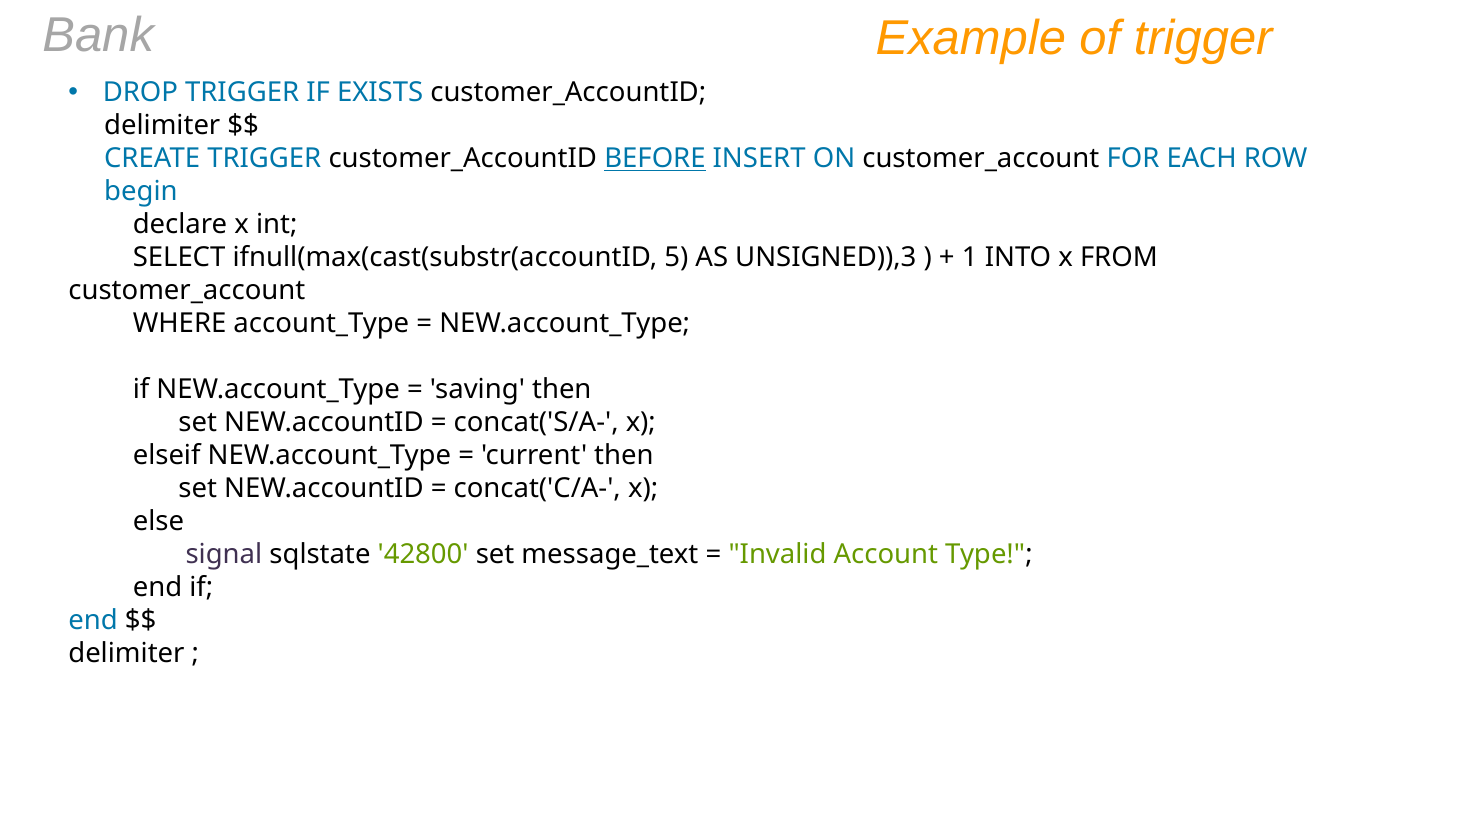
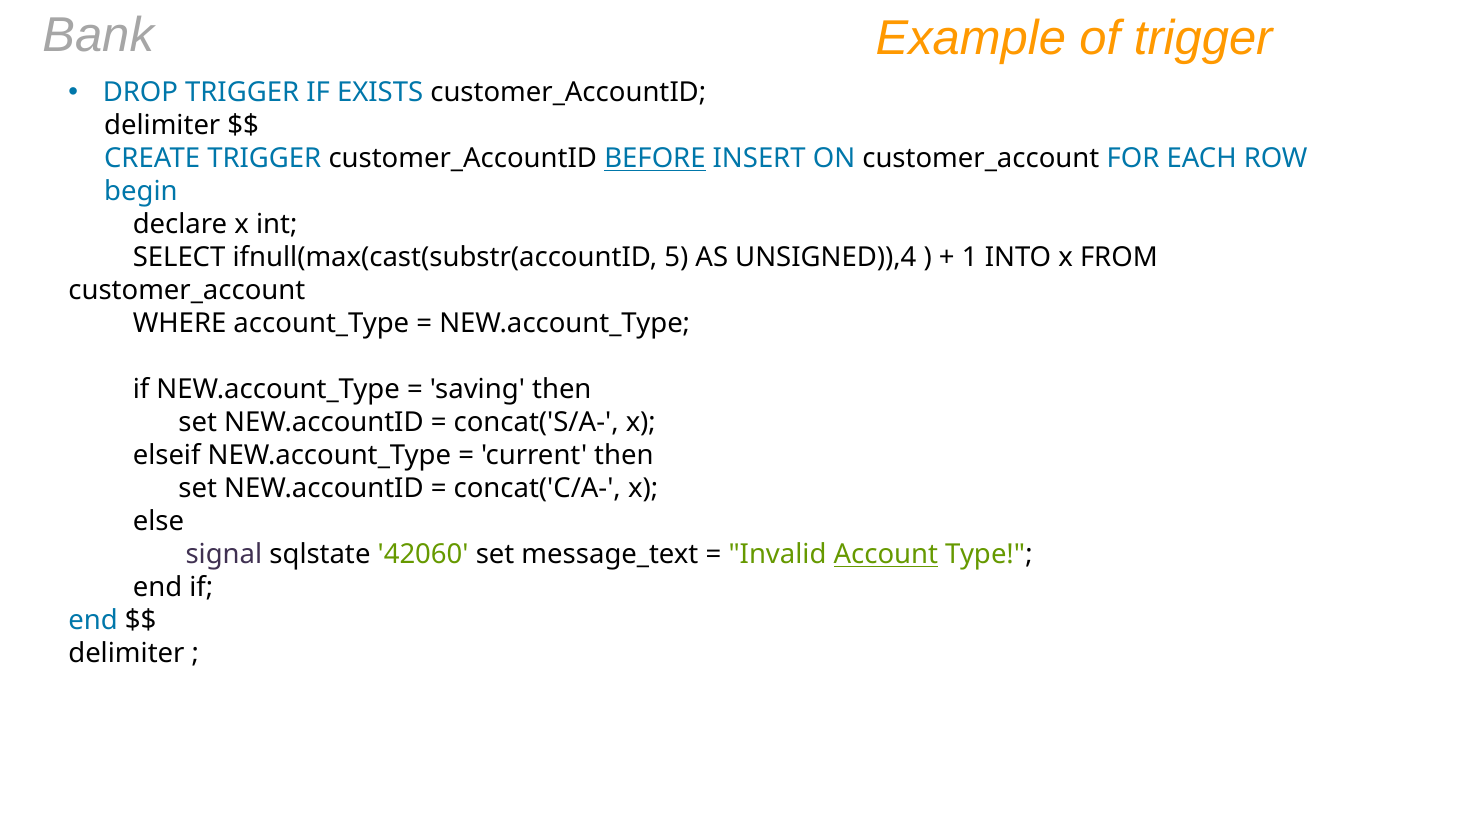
UNSIGNED)),3: UNSIGNED)),3 -> UNSIGNED)),4 (826, 258)
42800: 42800 -> 42060 (423, 555)
Account underline: none -> present (886, 555)
